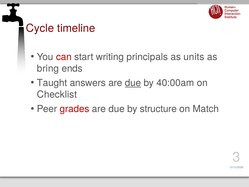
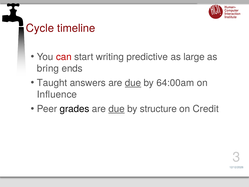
principals: principals -> predictive (147, 57)
units: units -> large (194, 57)
40:00am: 40:00am -> 64:00am (175, 83)
Checklist: Checklist -> Influence (57, 94)
grades colour: red -> black (75, 109)
due underline: none -> present (117, 109)
Match: Match -> Credit (206, 109)
